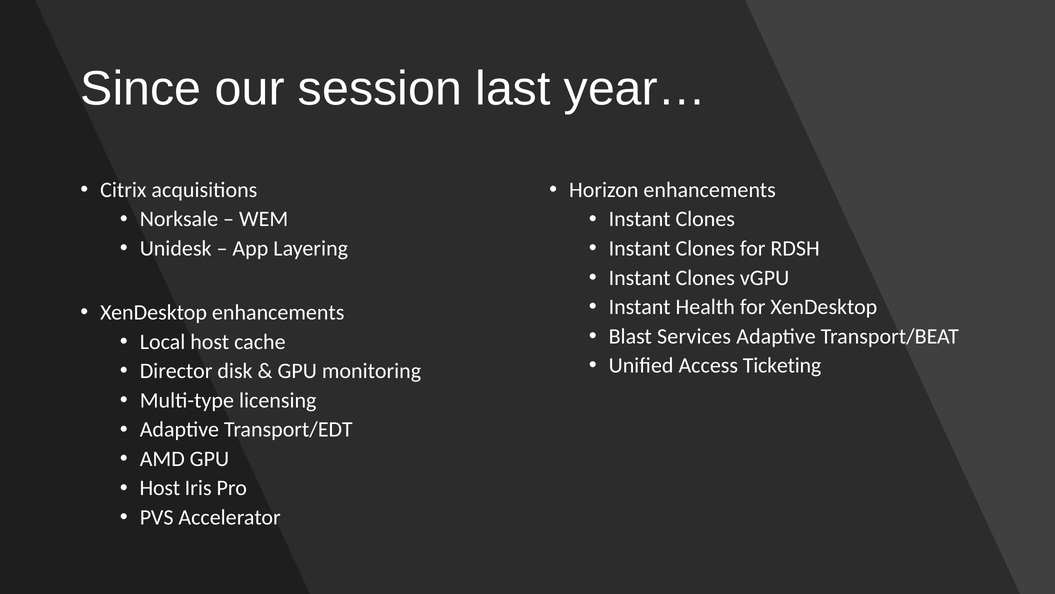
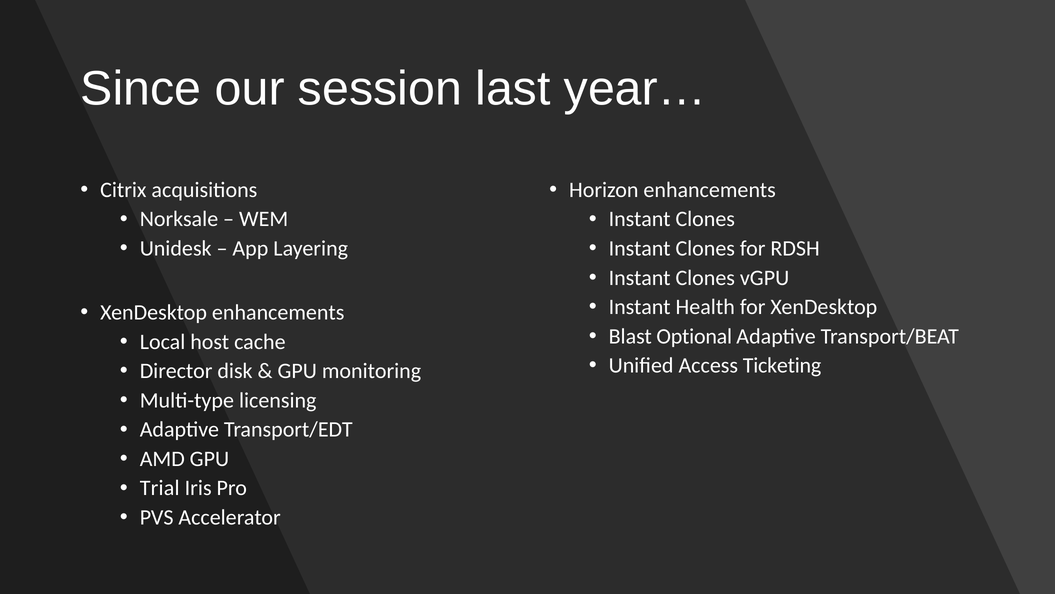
Services: Services -> Optional (694, 336)
Host: Host -> Trial (160, 488)
